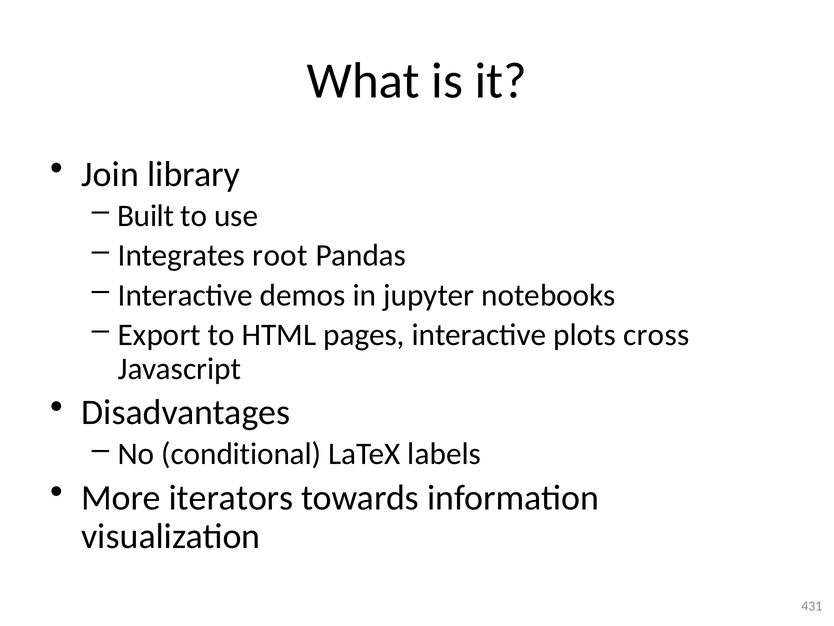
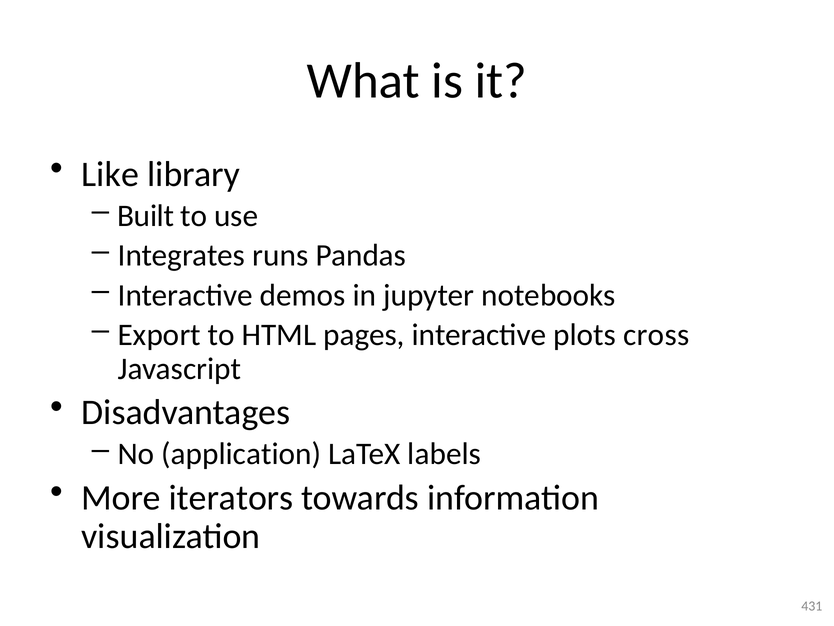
Join: Join -> Like (110, 174)
root: root -> runs (280, 255)
conditional: conditional -> application (241, 454)
